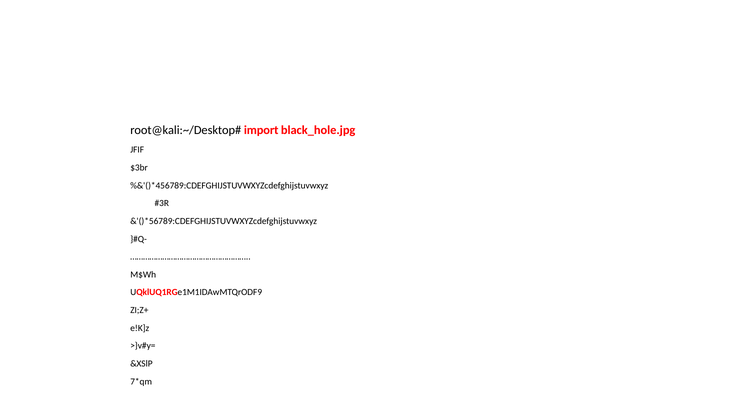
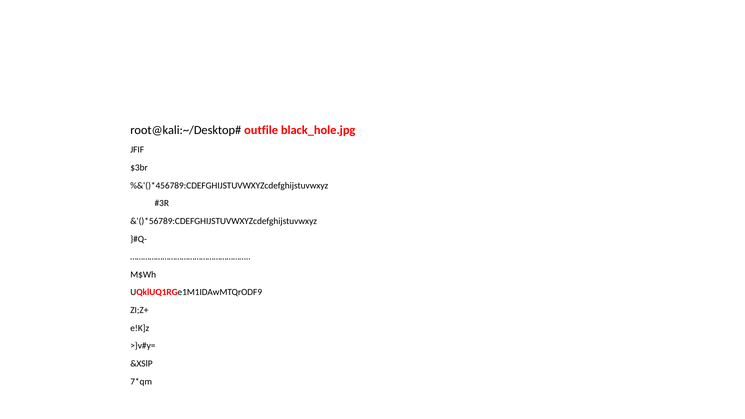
import: import -> outfile (261, 130)
